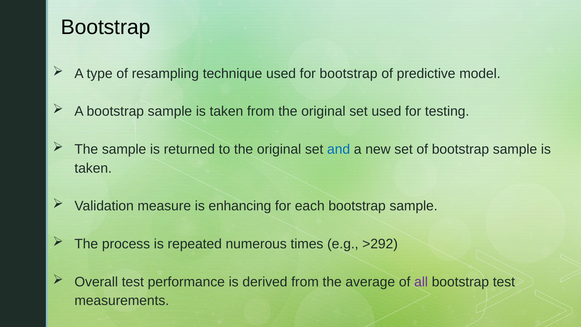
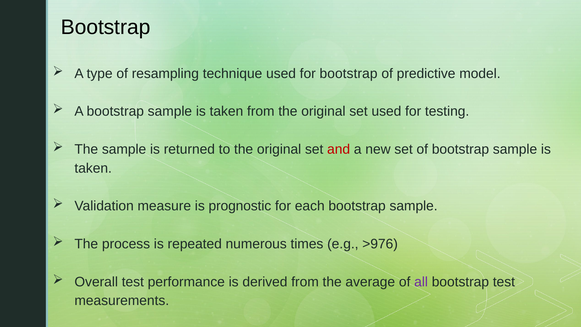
and colour: blue -> red (339, 149)
enhancing: enhancing -> prognostic (240, 206)
>292: >292 -> >976 (380, 244)
